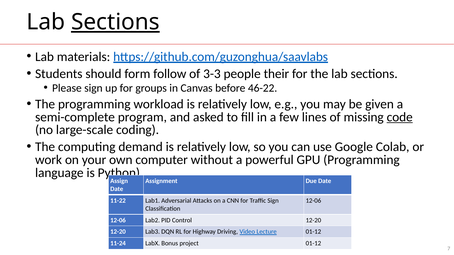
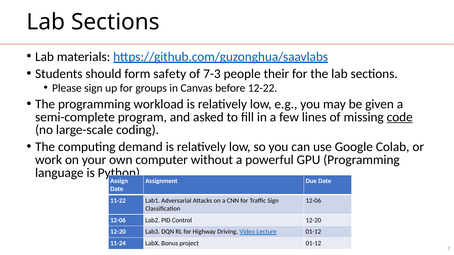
Sections underline: present -> none (115, 22)
follow: follow -> safety (170, 74)
3-3: 3-3 -> 7-3 (212, 74)
46-22: 46-22 -> 12-22 (263, 88)
